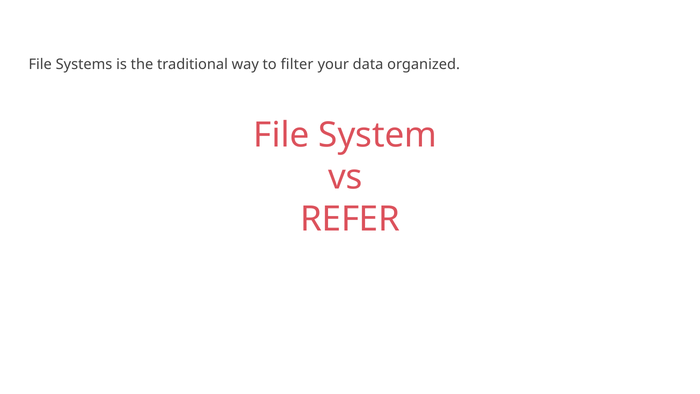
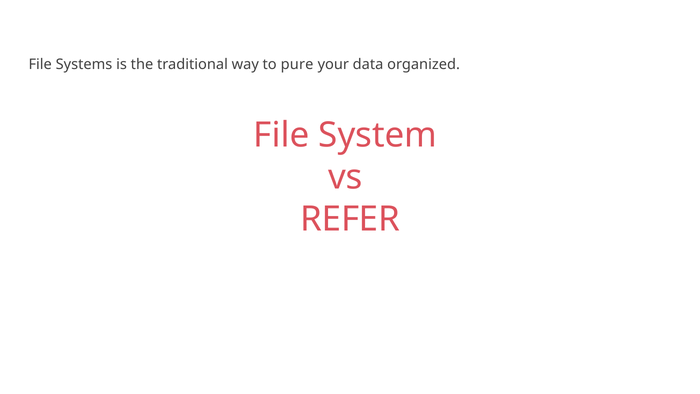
filter: filter -> pure (297, 65)
